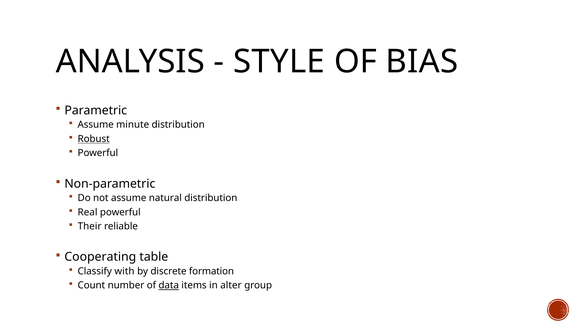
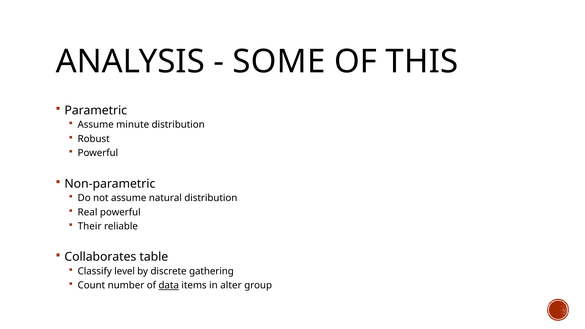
STYLE: STYLE -> SOME (279, 62)
BIAS: BIAS -> THIS (422, 62)
Robust underline: present -> none (94, 139)
Cooperating: Cooperating -> Collaborates (100, 257)
with: with -> level (125, 271)
formation: formation -> gathering (211, 271)
